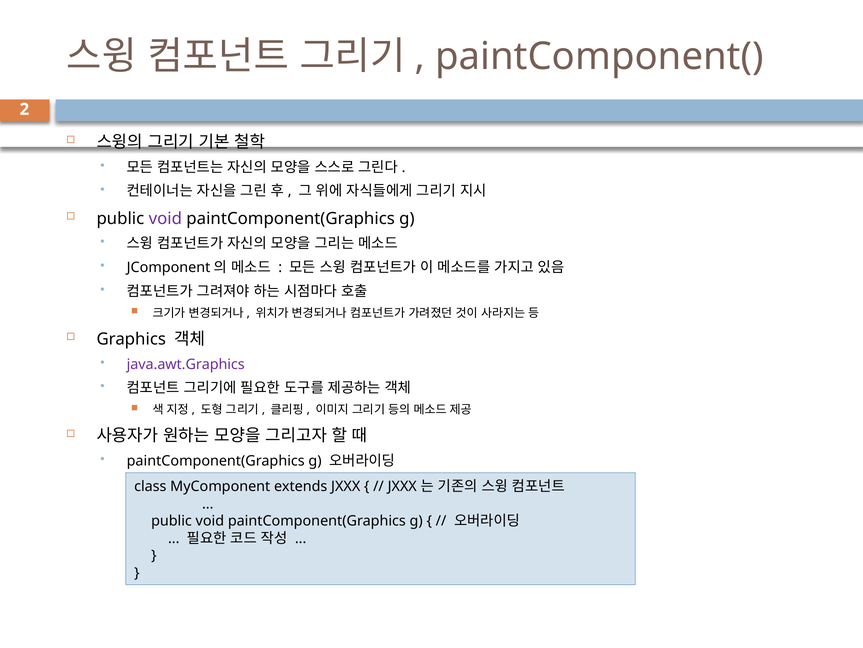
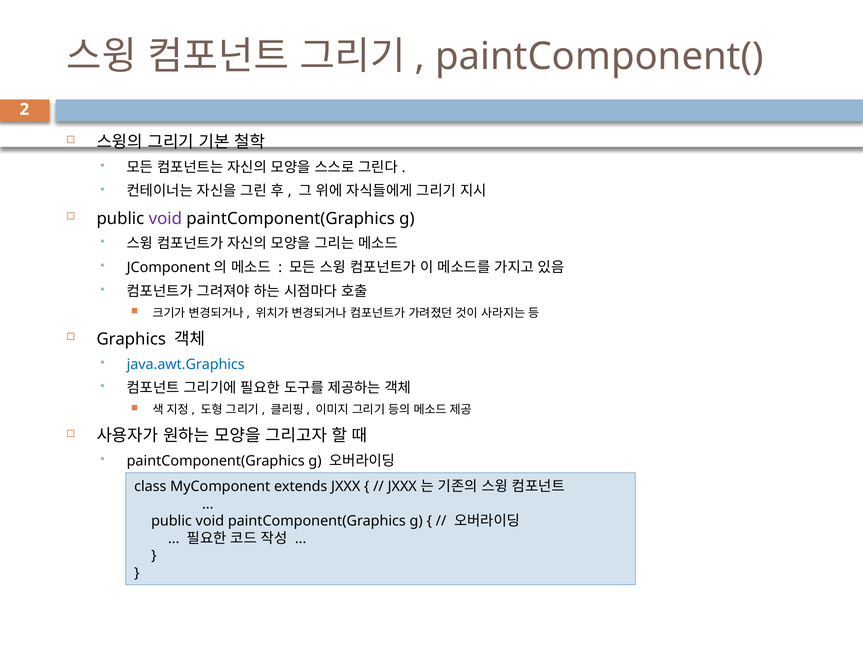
java.awt.Graphics colour: purple -> blue (186, 364)
